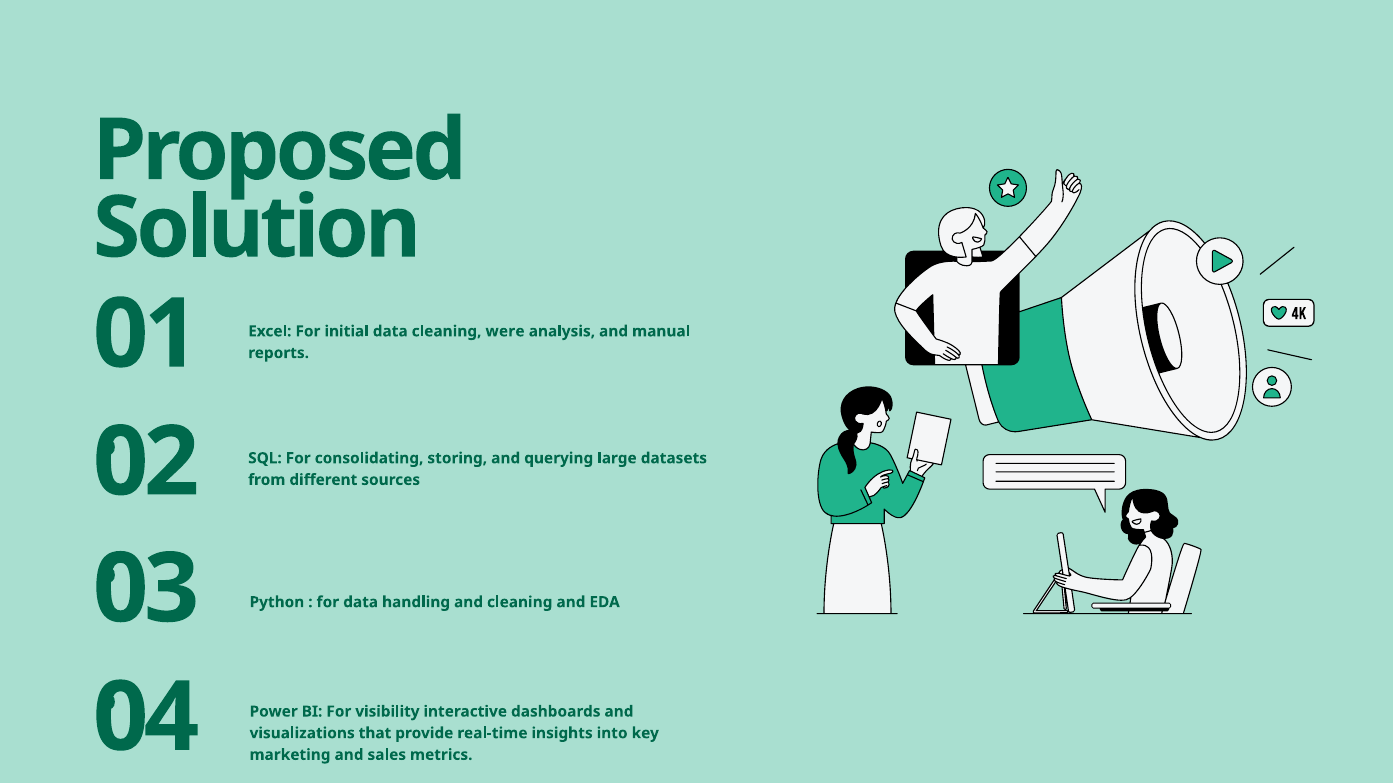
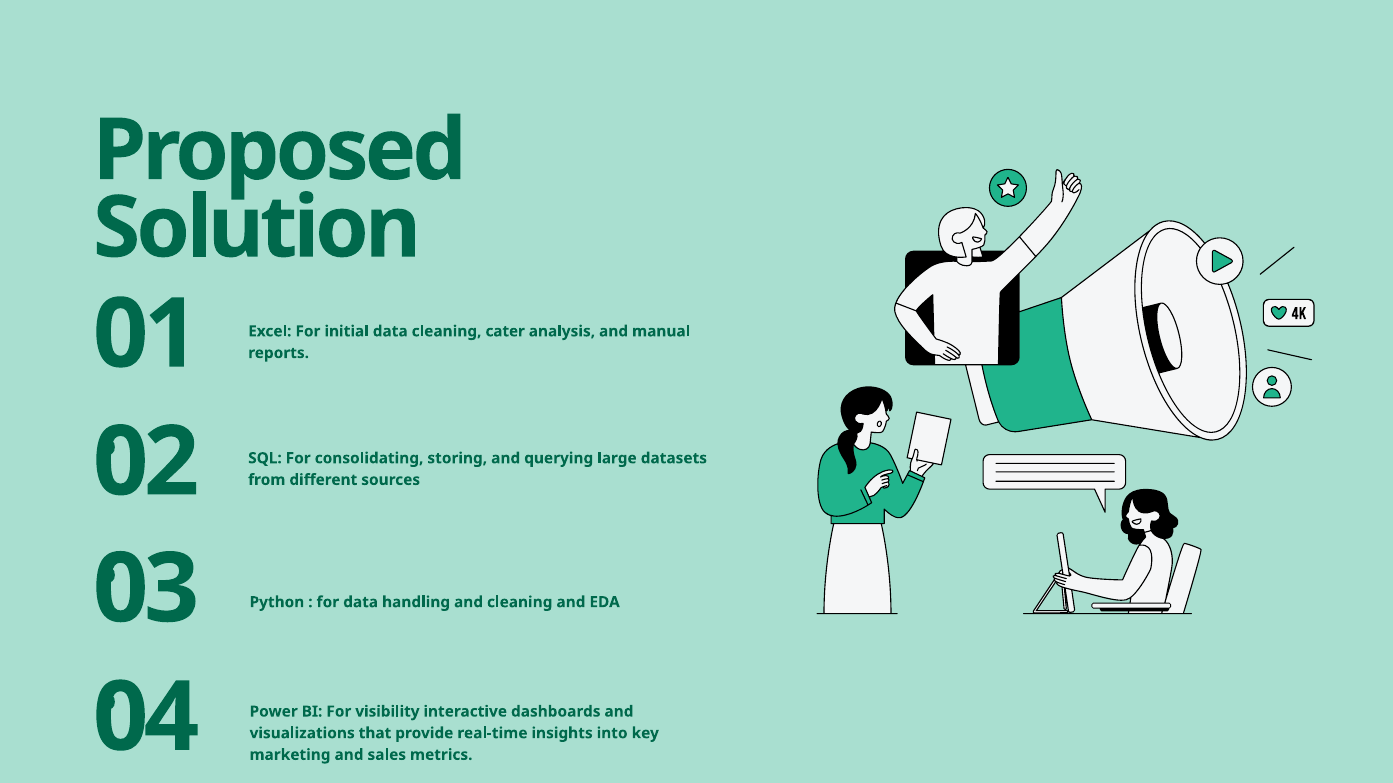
were: were -> cater (505, 332)
